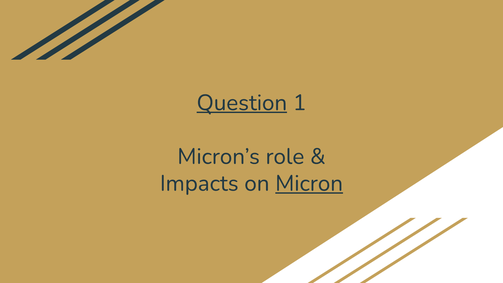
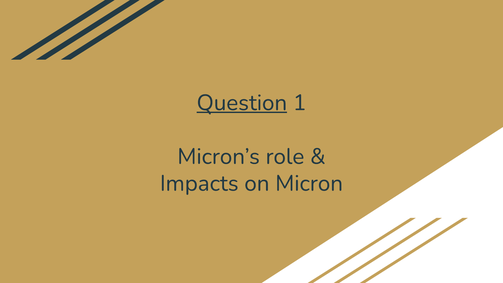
Micron underline: present -> none (309, 183)
